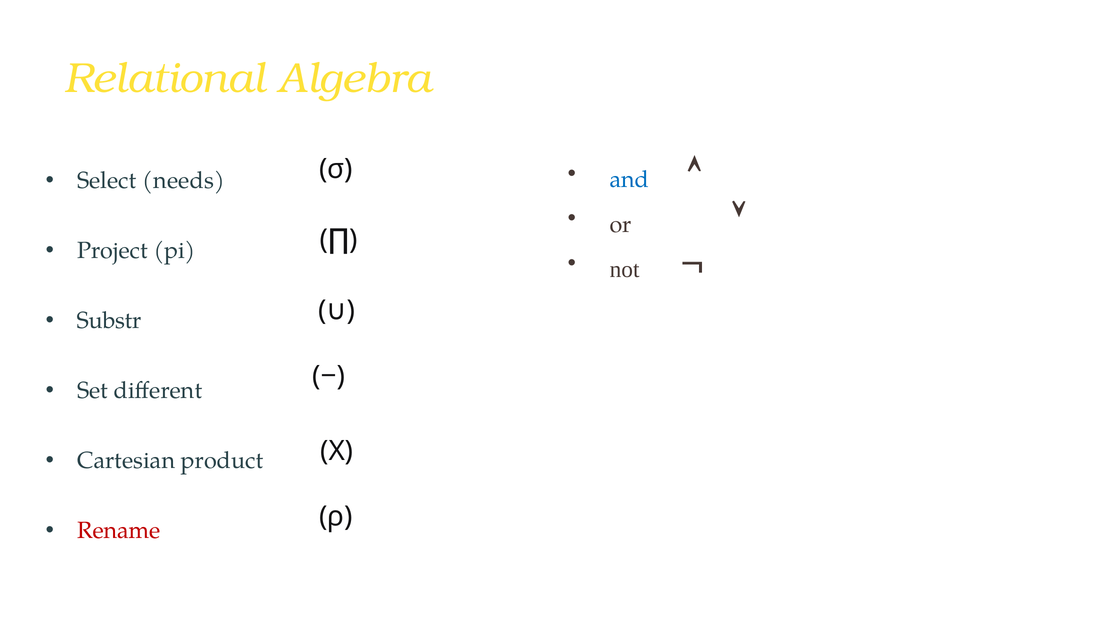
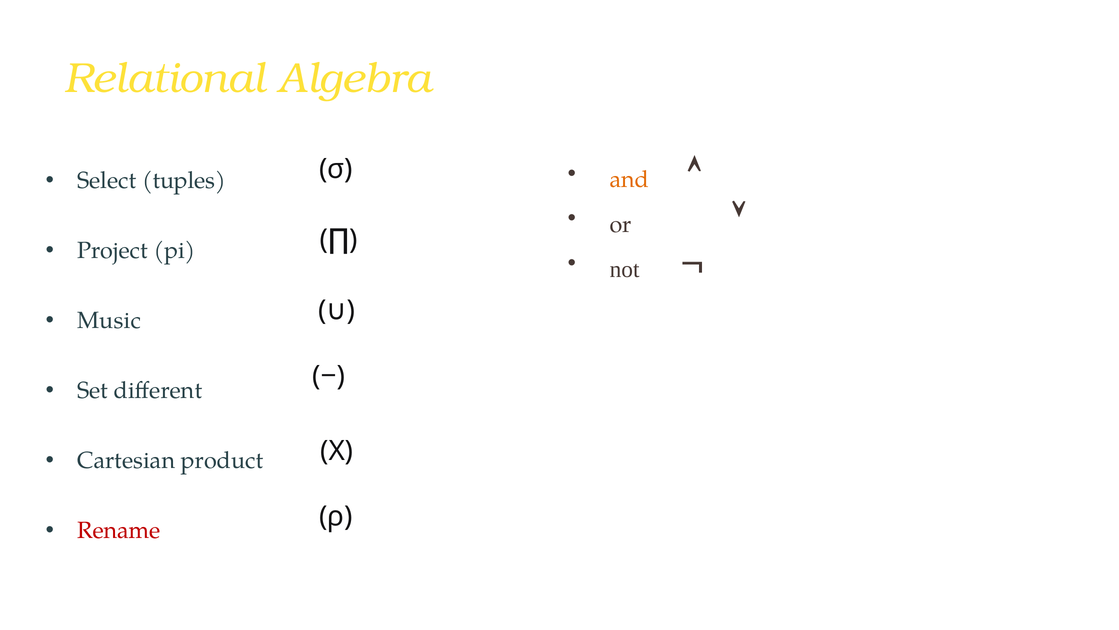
needs: needs -> tuples (184, 181)
and colour: blue -> orange (629, 180)
Substr: Substr -> Music (109, 320)
